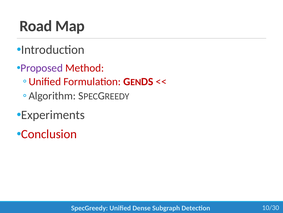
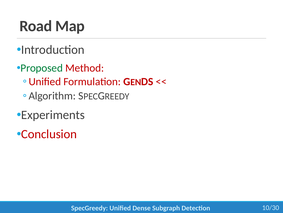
Proposed colour: purple -> green (42, 68)
